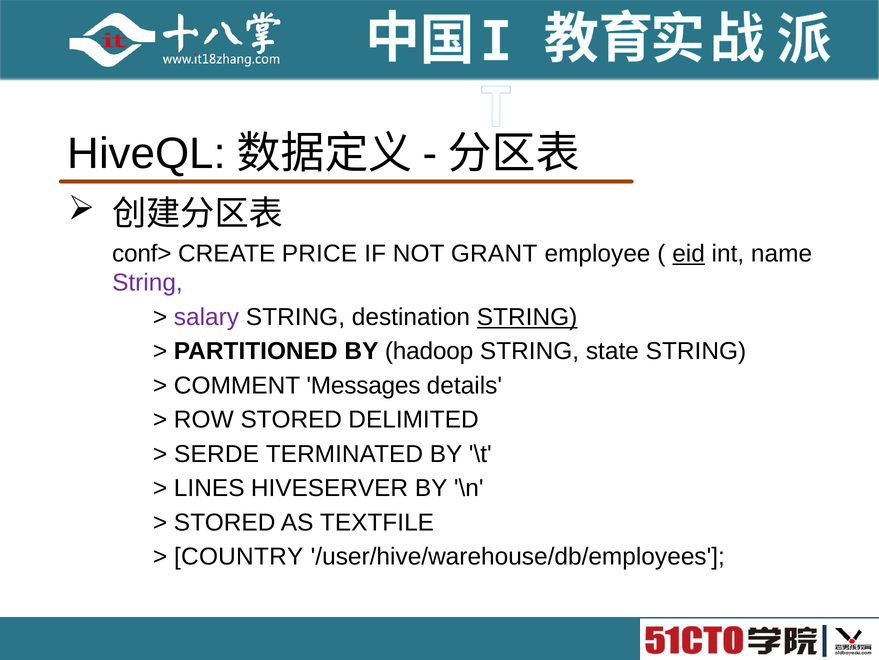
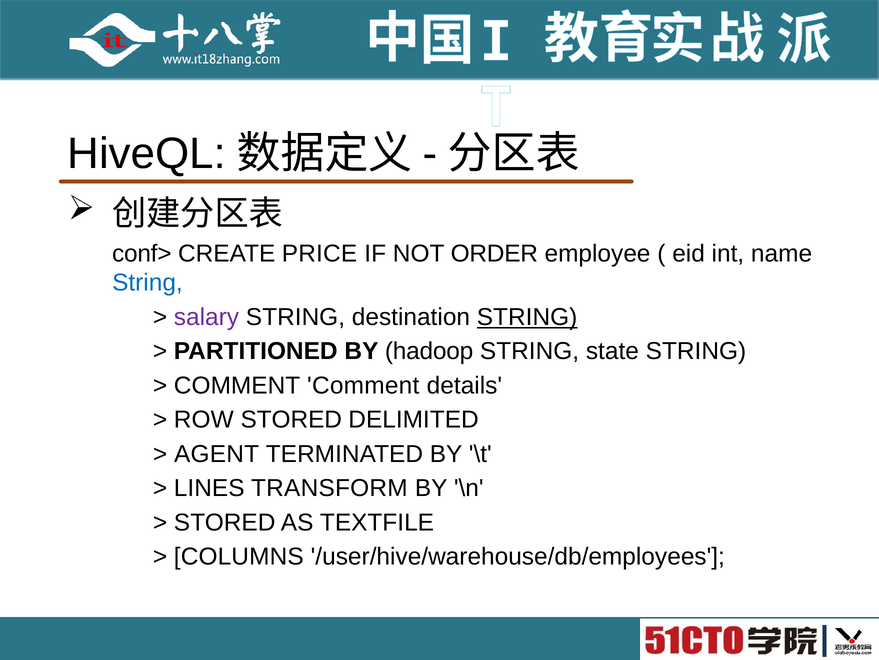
GRANT: GRANT -> ORDER (494, 253)
eid underline: present -> none (689, 253)
String colour: purple -> blue (147, 283)
COMMENT Messages: Messages -> Comment (363, 385)
SERDE: SERDE -> AGENT (217, 454)
HIVESERVER: HIVESERVER -> TRANSFORM (329, 488)
COUNTRY: COUNTRY -> COLUMNS (239, 556)
